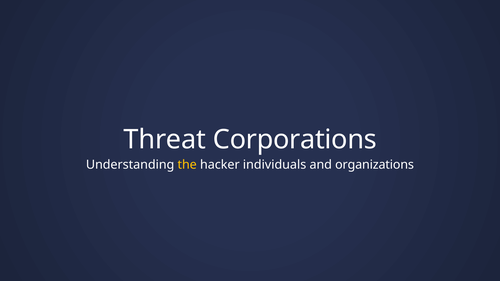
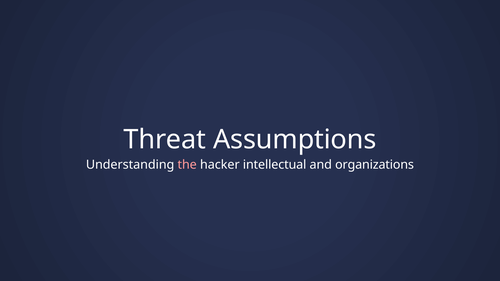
Corporations: Corporations -> Assumptions (295, 140)
the colour: yellow -> pink (187, 165)
individuals: individuals -> intellectual (275, 165)
